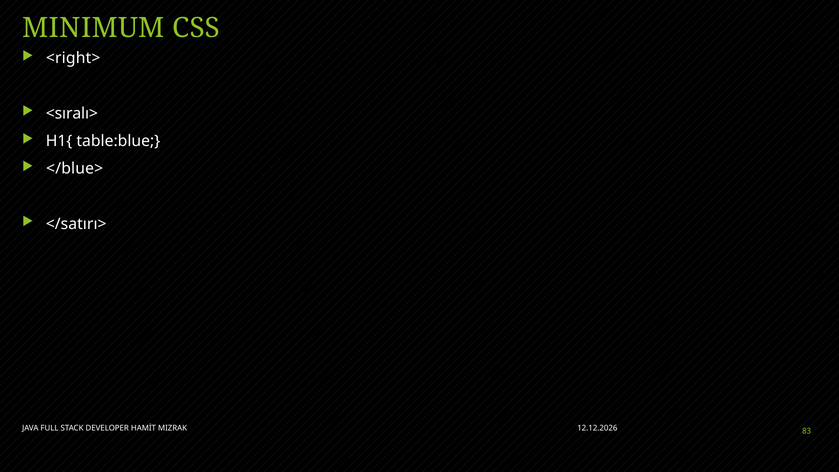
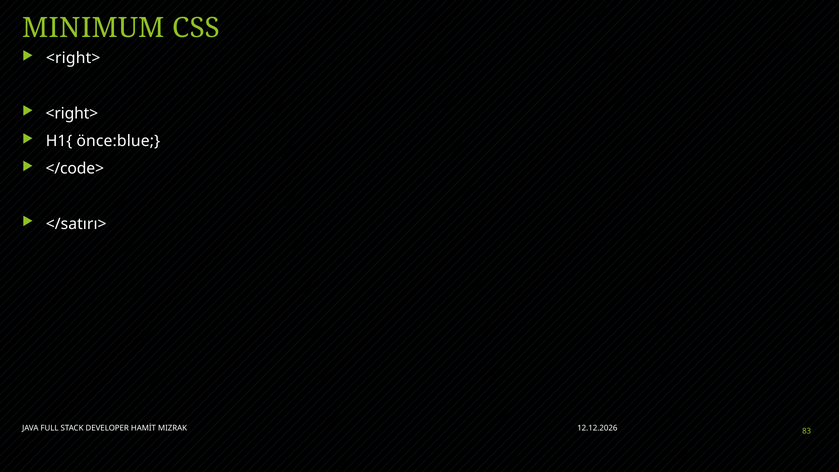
<sıralı>: <sıralı> -> <right> (72, 114)
table:blue: table:blue -> önce:blue (118, 141)
</blue>: </blue> -> </code> (75, 169)
